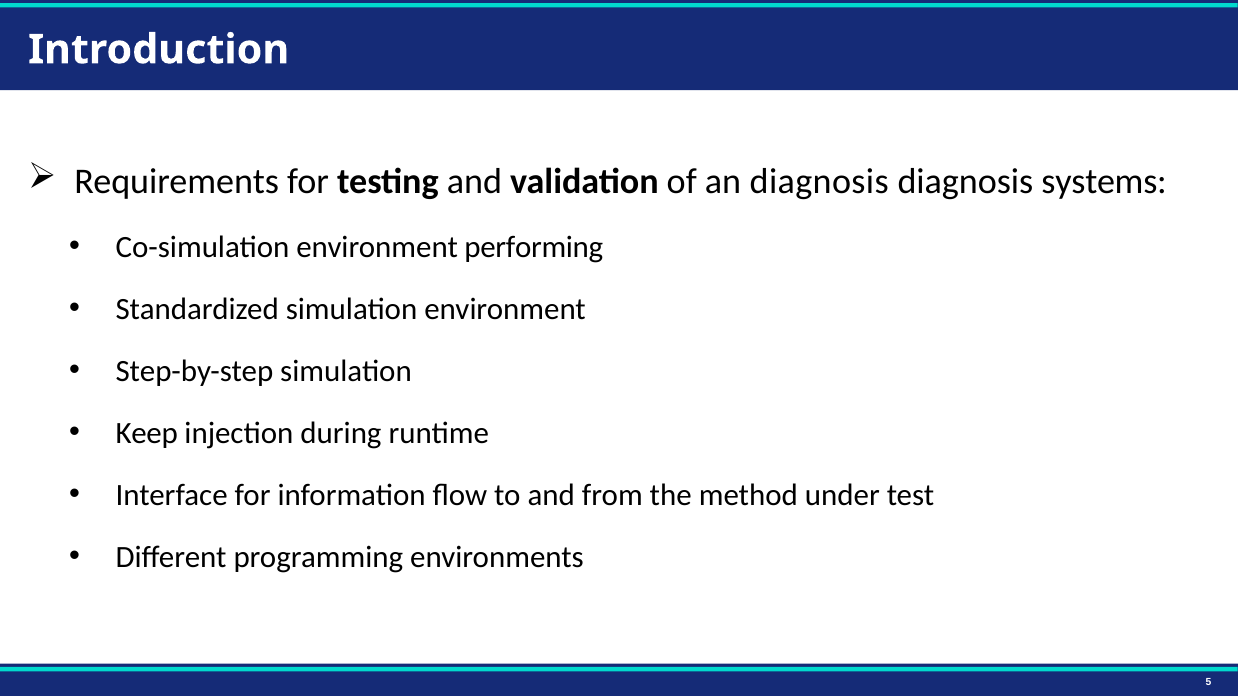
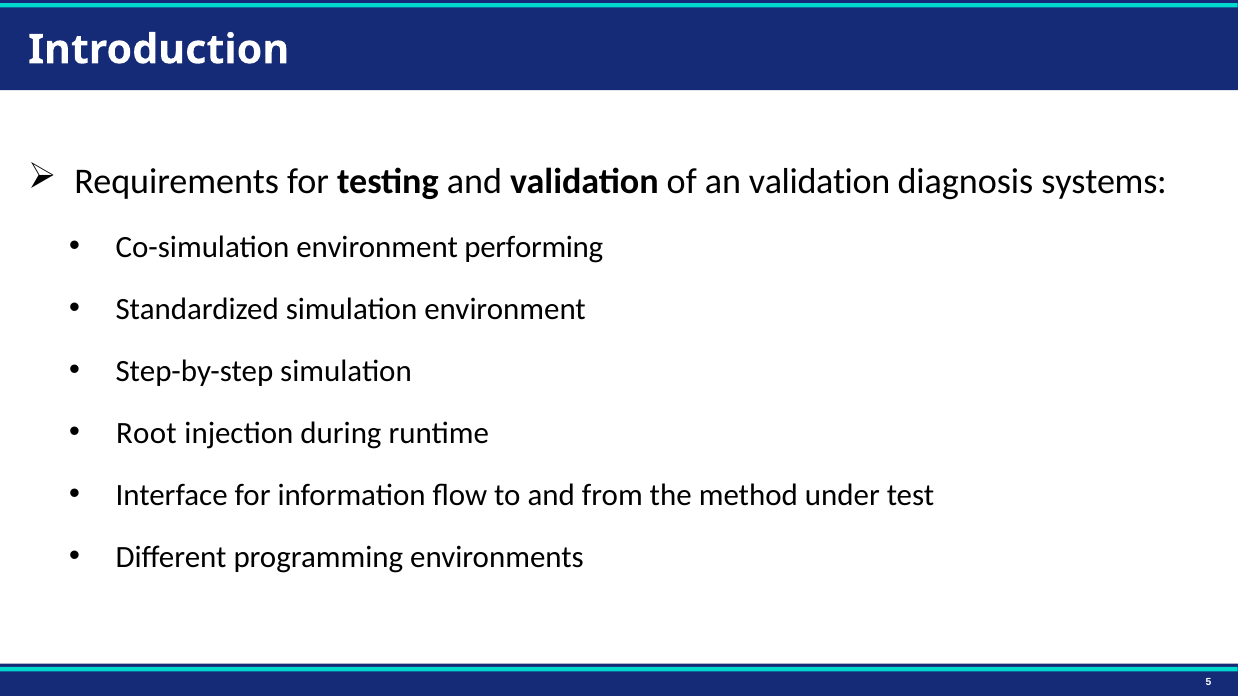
an diagnosis: diagnosis -> validation (820, 181)
Keep: Keep -> Root (146, 433)
